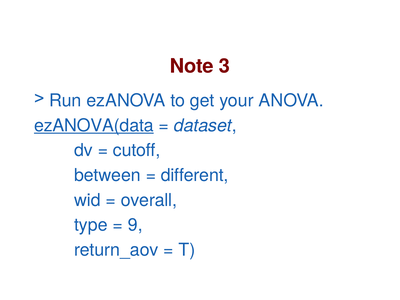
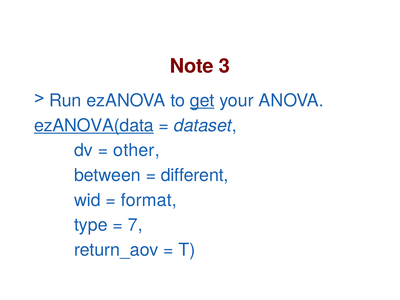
get underline: none -> present (202, 101)
cutoff: cutoff -> other (137, 150)
overall: overall -> format (149, 200)
9: 9 -> 7 (135, 225)
